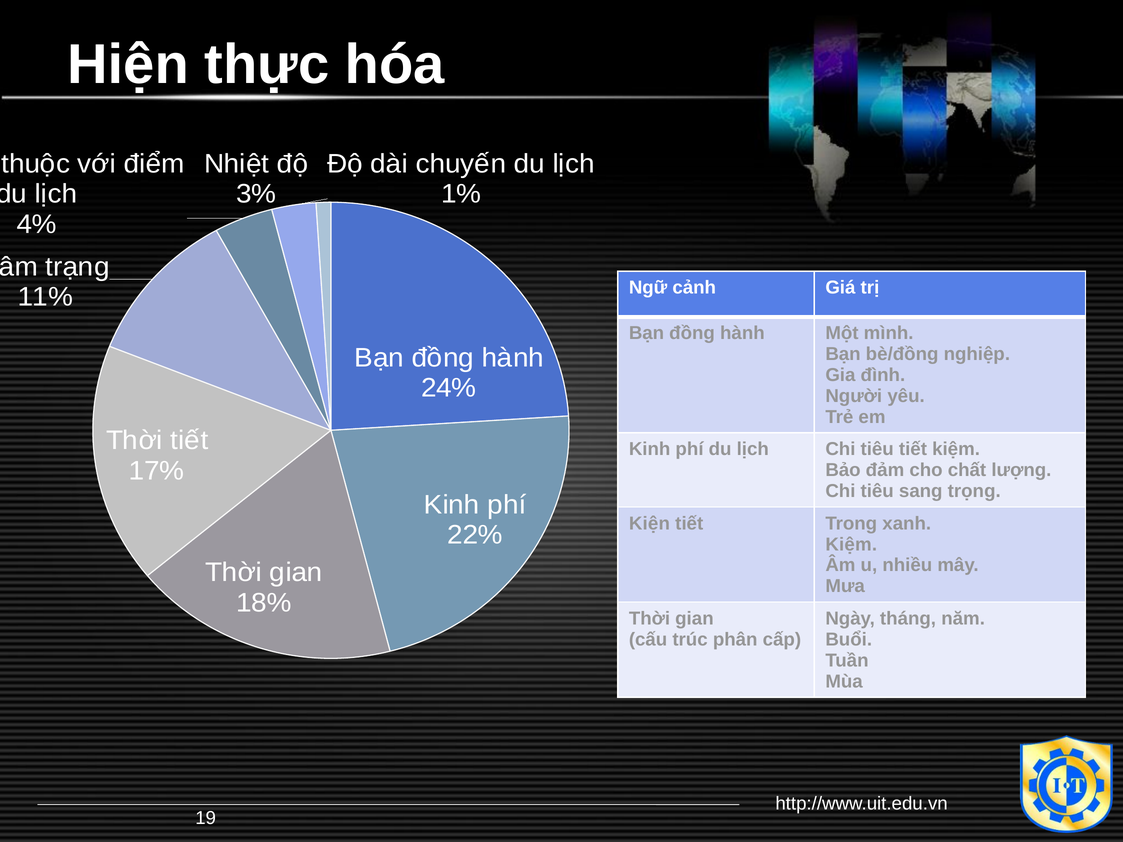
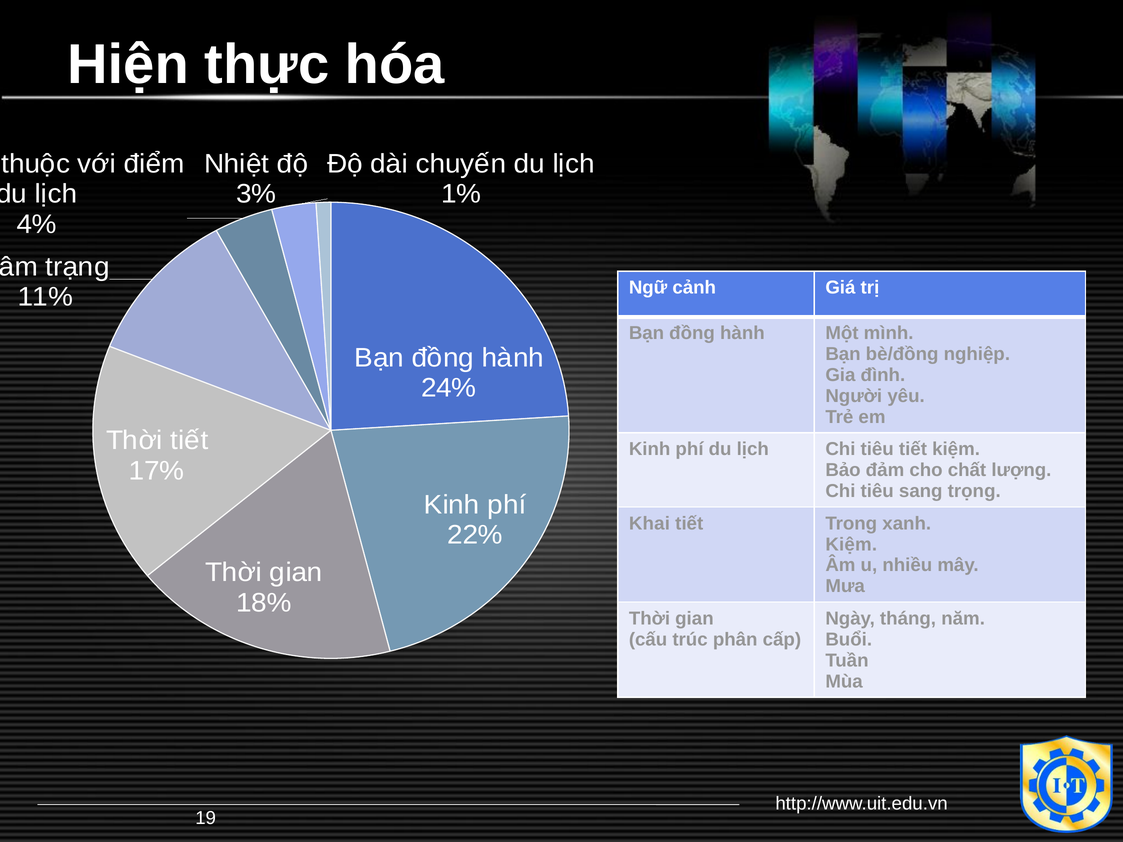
Kiện: Kiện -> Khai (649, 524)
